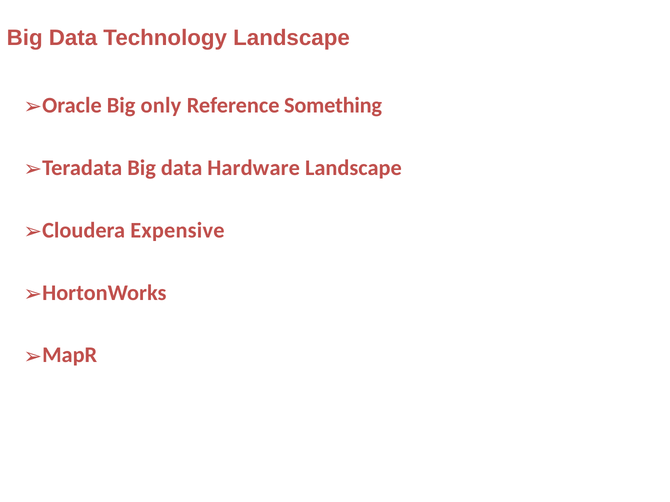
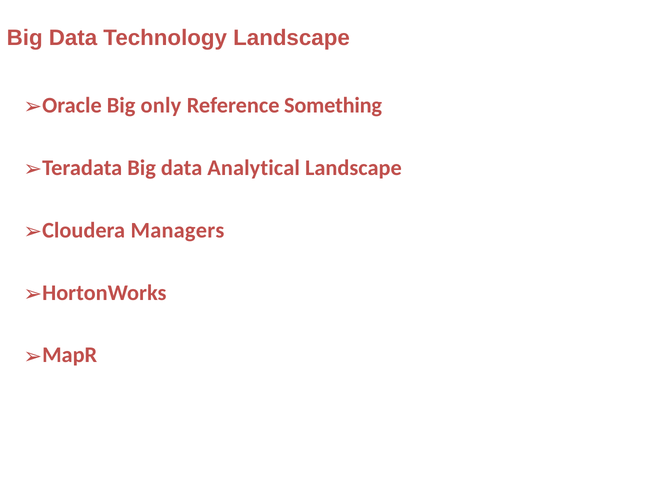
Hardware: Hardware -> Analytical (254, 168)
Expensive: Expensive -> Managers (177, 230)
